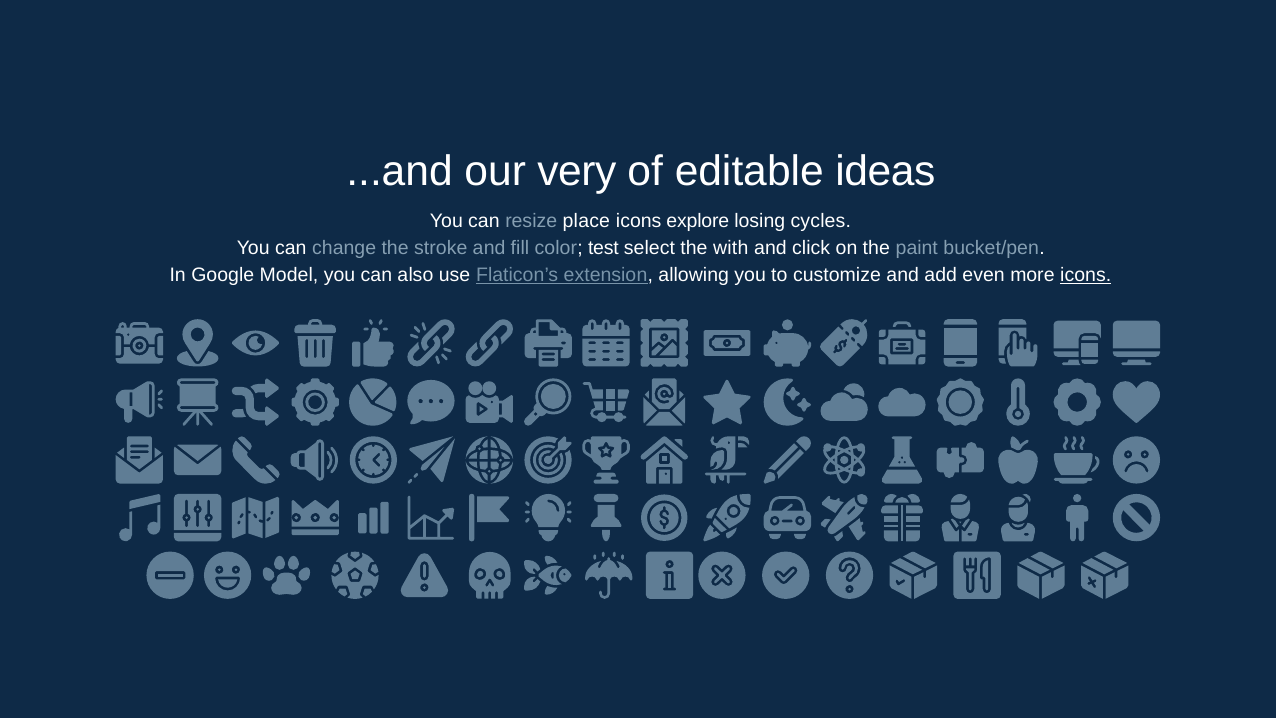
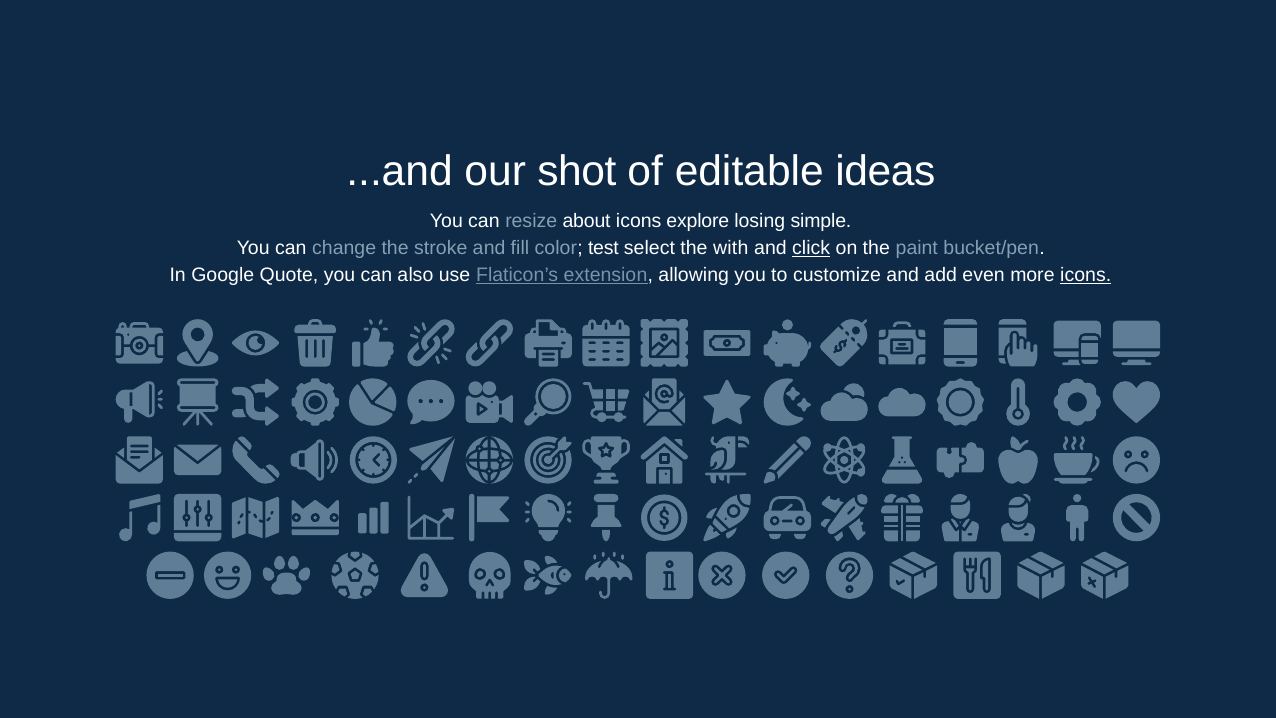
very: very -> shot (577, 172)
place: place -> about (587, 221)
cycles: cycles -> simple (821, 221)
click underline: none -> present (811, 248)
Model: Model -> Quote (289, 275)
